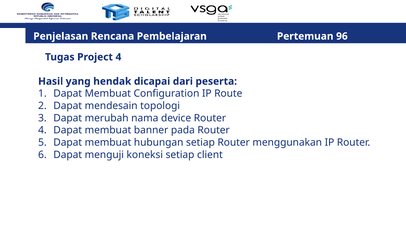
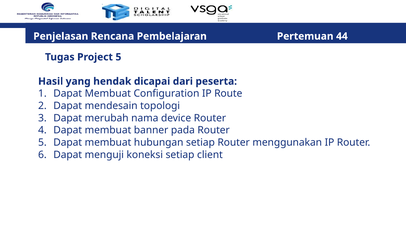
96: 96 -> 44 (342, 36)
Project 4: 4 -> 5 (118, 57)
